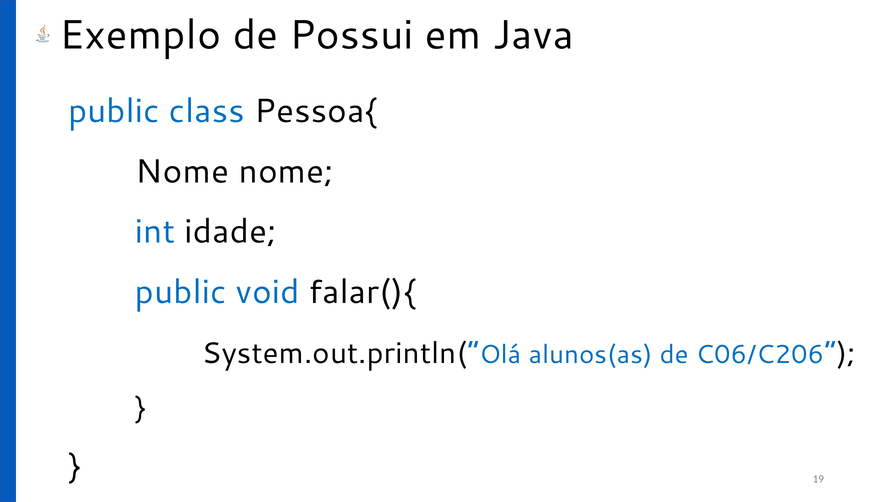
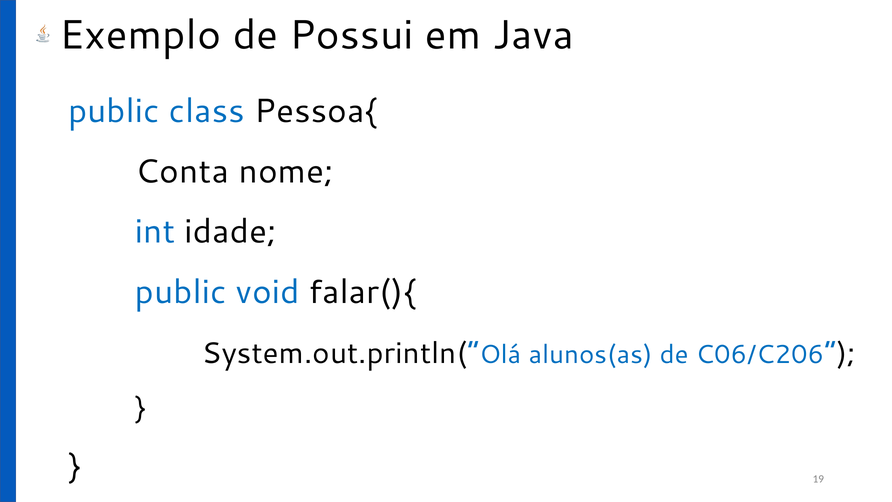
Nome: Nome -> Conta (182, 172)
